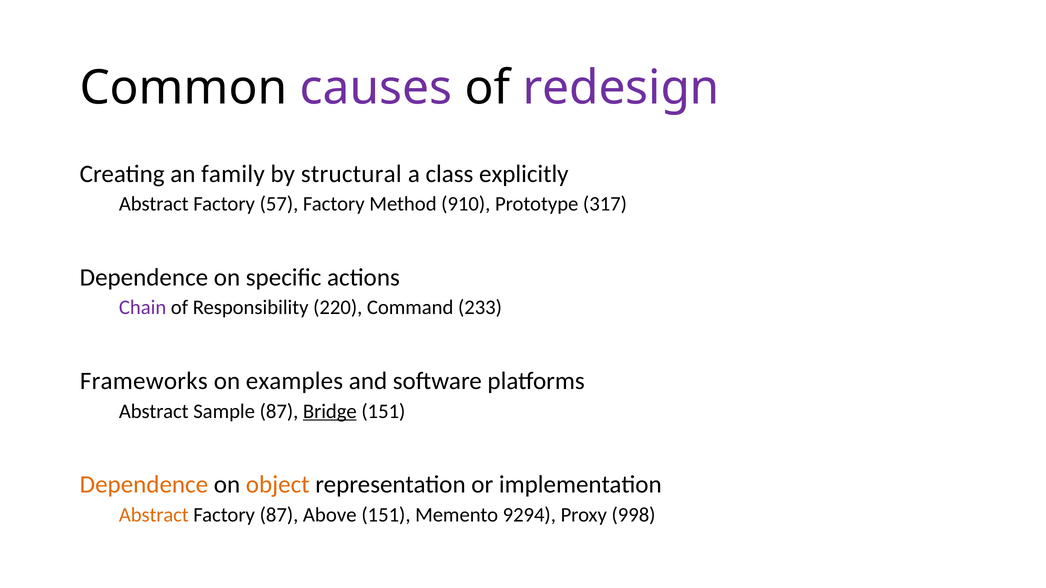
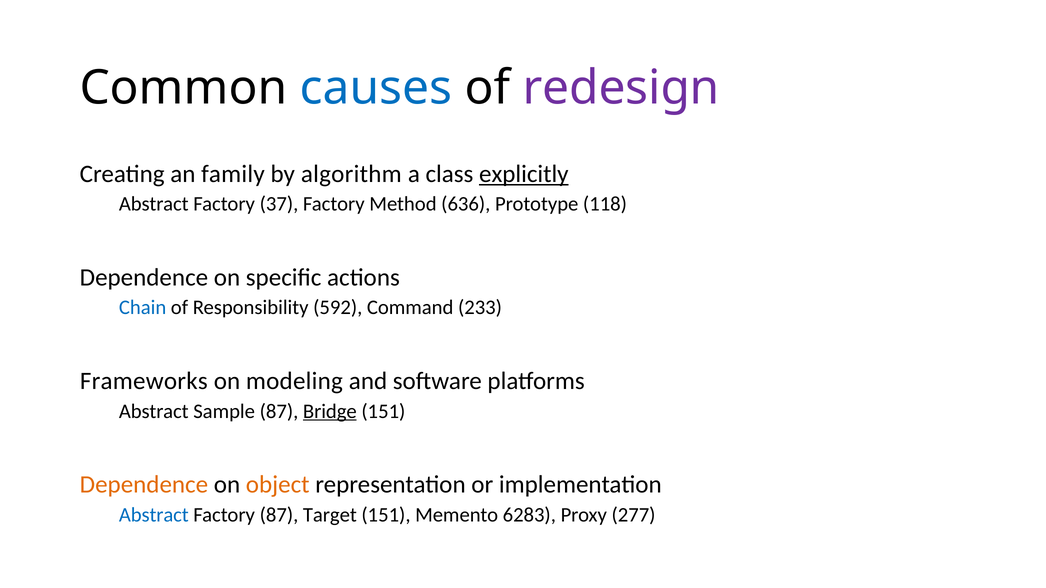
causes colour: purple -> blue (376, 88)
structural: structural -> algorithm (351, 174)
explicitly underline: none -> present (524, 174)
57: 57 -> 37 (279, 204)
910: 910 -> 636 (466, 204)
317: 317 -> 118 (605, 204)
Chain colour: purple -> blue (143, 308)
220: 220 -> 592 (338, 308)
examples: examples -> modeling (294, 381)
Abstract colour: orange -> blue (154, 515)
Above: Above -> Target (330, 515)
9294: 9294 -> 6283 (529, 515)
998: 998 -> 277 (634, 515)
